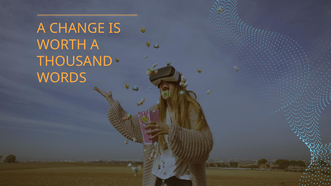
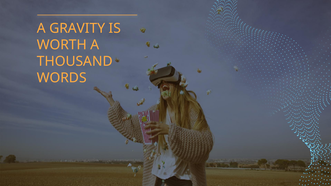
CHANGE: CHANGE -> GRAVITY (77, 28)
